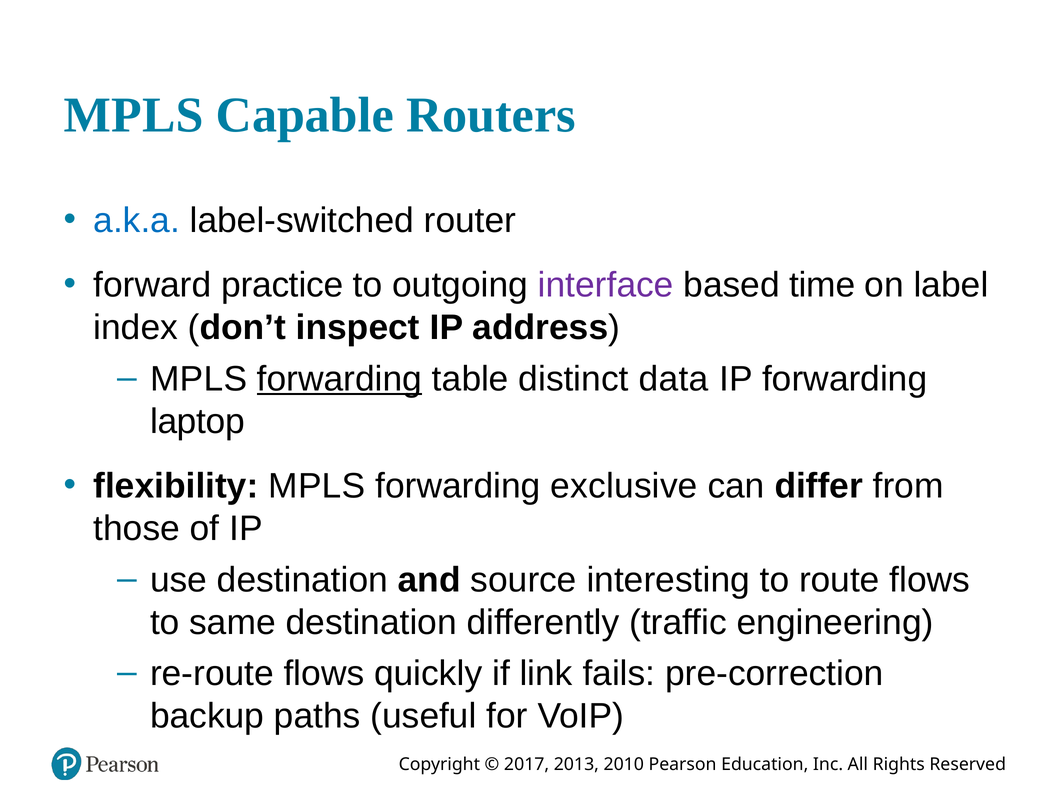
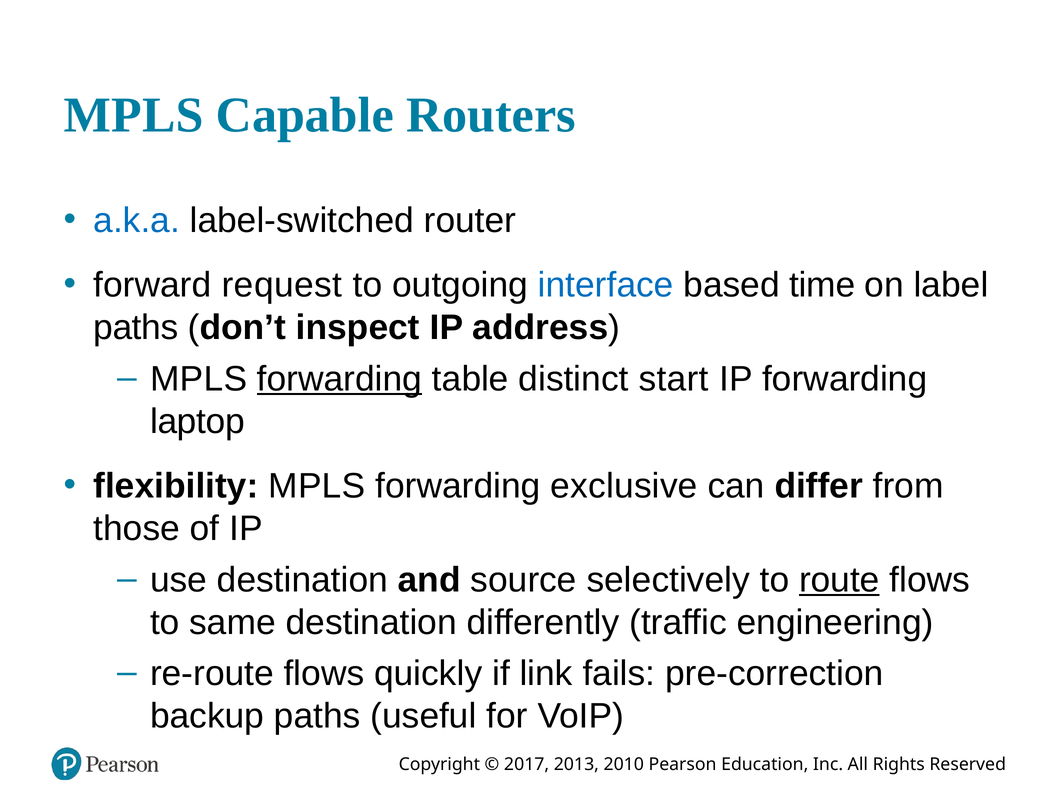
practice: practice -> request (282, 285)
interface colour: purple -> blue (606, 285)
index: index -> paths (136, 327)
data: data -> start (674, 379)
interesting: interesting -> selectively (668, 580)
route underline: none -> present (839, 580)
